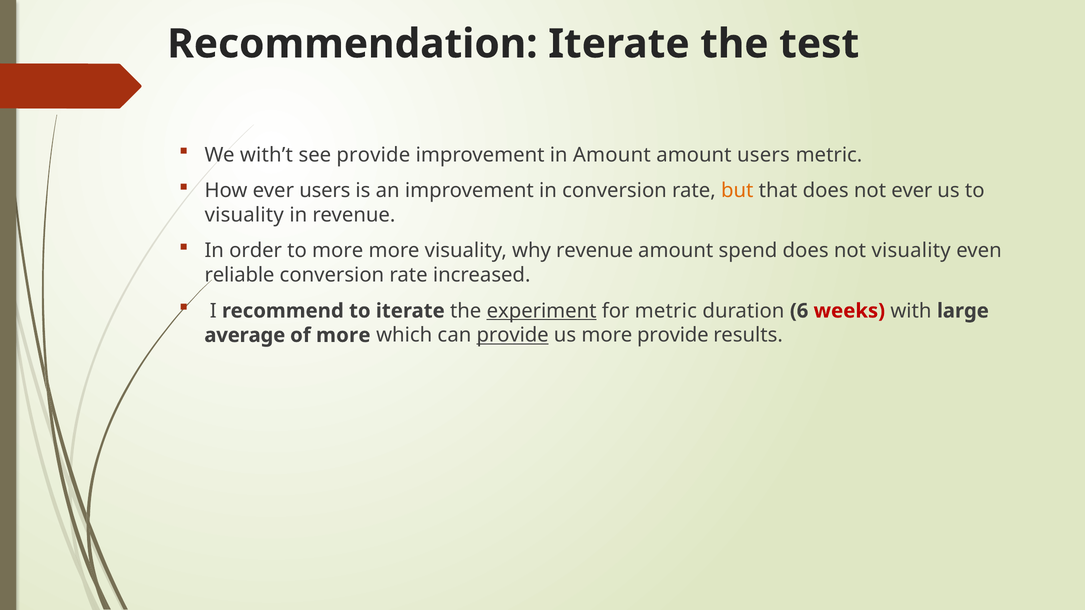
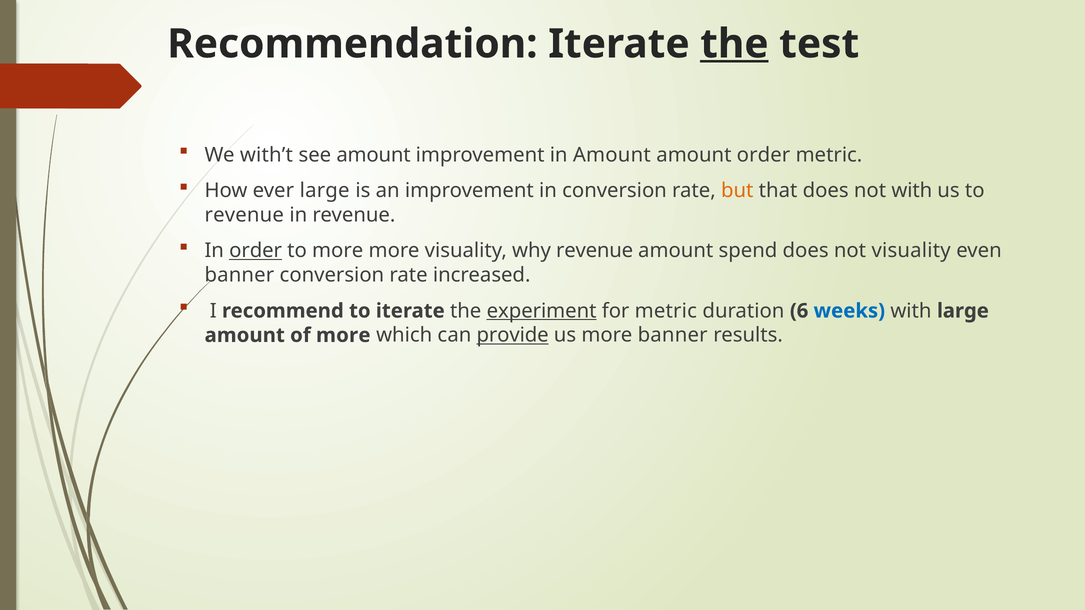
the underline: none -> present (734, 44)
see provide: provide -> amount (374, 155)
amount users: users -> order (763, 155)
ever users: users -> large (325, 191)
not ever: ever -> with (912, 191)
visuality: visuality -> revenue (244, 215)
order underline: none -> present (256, 251)
reliable: reliable -> banner (239, 275)
weeks colour: red -> blue (849, 311)
average: average -> amount (245, 335)
more provide: provide -> banner (673, 335)
